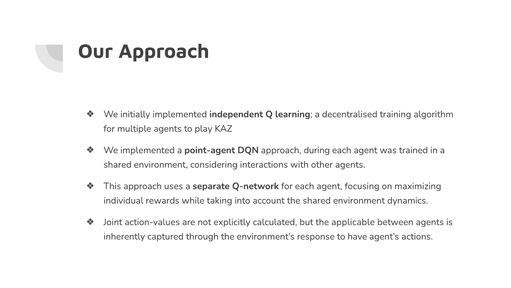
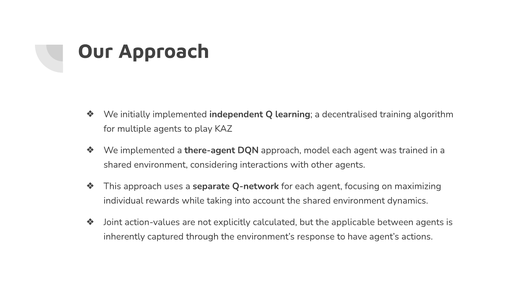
point-agent: point-agent -> there-agent (210, 150)
during: during -> model (317, 150)
